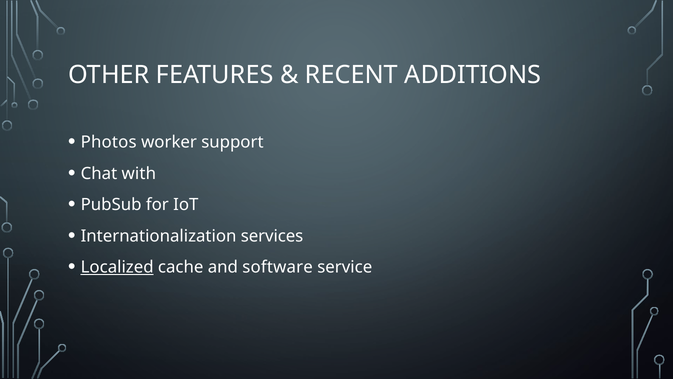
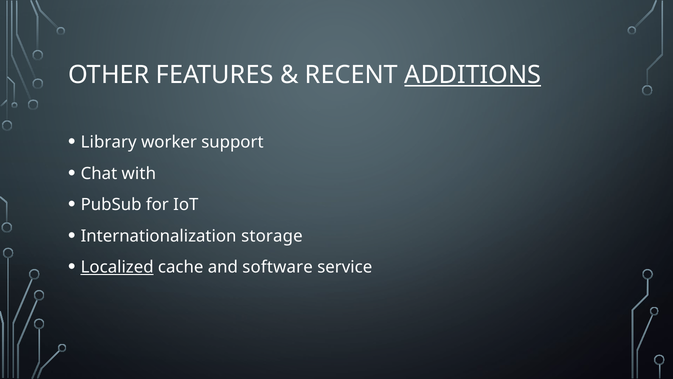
ADDITIONS underline: none -> present (473, 75)
Photos: Photos -> Library (109, 142)
services: services -> storage (272, 236)
